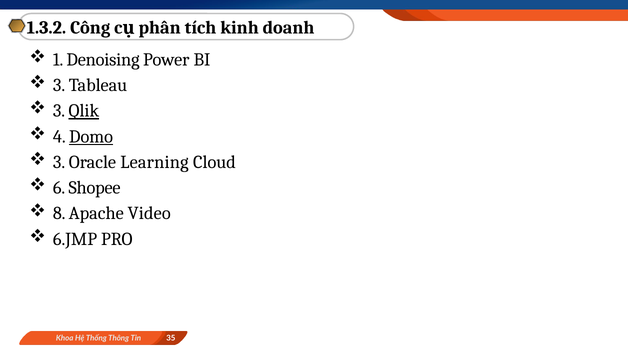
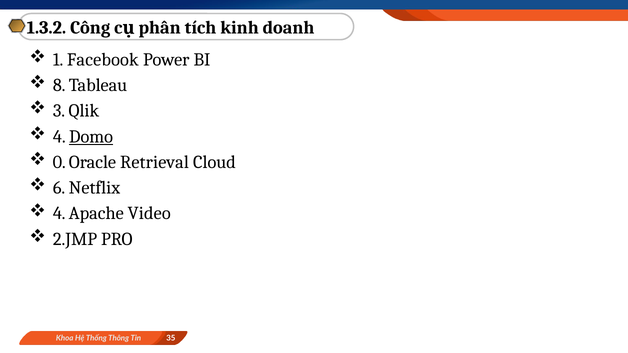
Denoising: Denoising -> Facebook (103, 60)
3: 3 -> 8 (59, 85)
Qlik underline: present -> none (84, 111)
3: 3 -> 0 (59, 162)
Learning: Learning -> Retrieval (154, 162)
Shopee: Shopee -> Netflix (94, 188)
8: 8 -> 4 (59, 214)
6.JMP: 6.JMP -> 2.JMP (75, 239)
